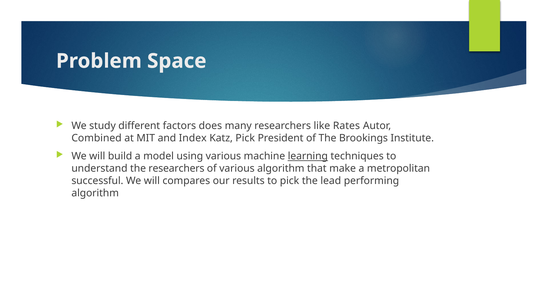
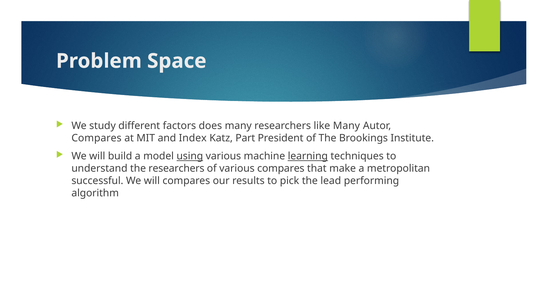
like Rates: Rates -> Many (346, 126)
Combined: Combined -> Compares (97, 138)
Katz Pick: Pick -> Part (245, 138)
using underline: none -> present (190, 156)
various algorithm: algorithm -> compares (281, 169)
